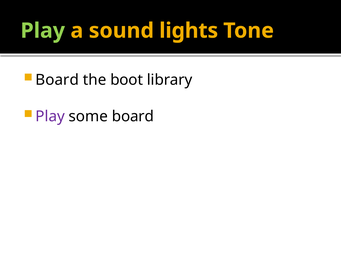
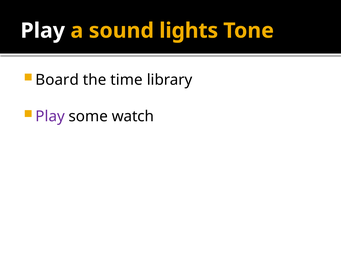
Play colour: light green -> white (43, 31)
boot: boot -> time (127, 80)
some board: board -> watch (133, 116)
